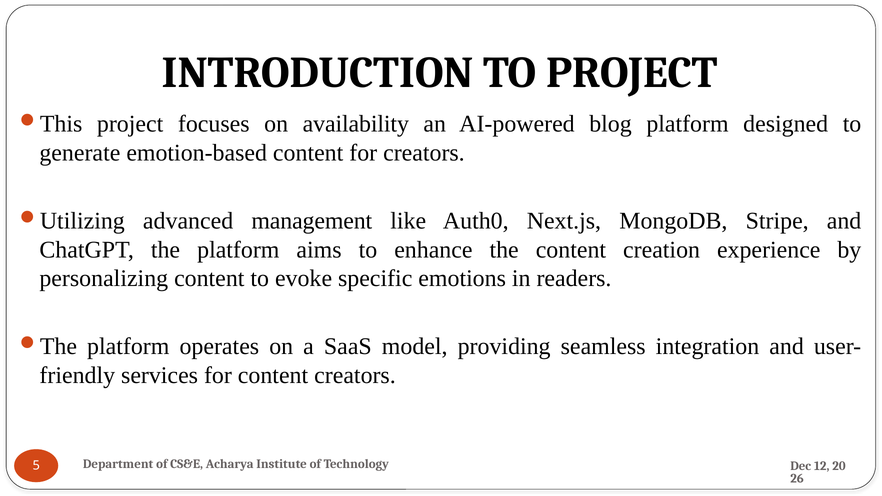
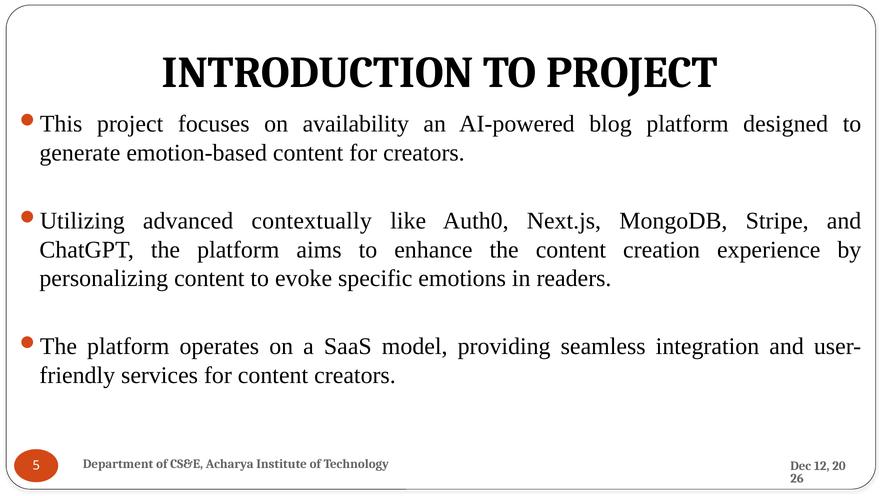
management: management -> contextually (312, 221)
